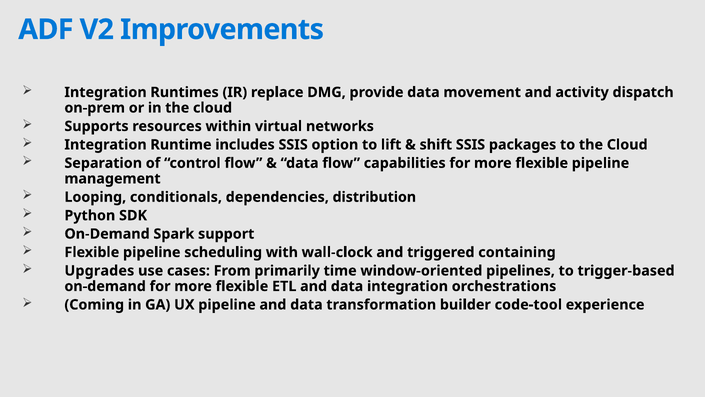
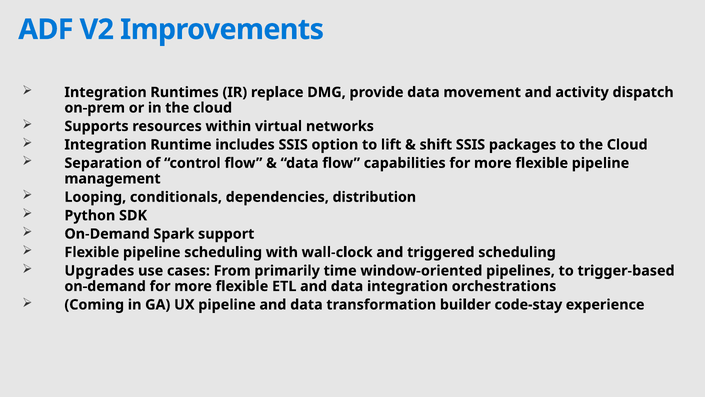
triggered containing: containing -> scheduling (517, 252)
code-tool: code-tool -> code-stay (528, 304)
